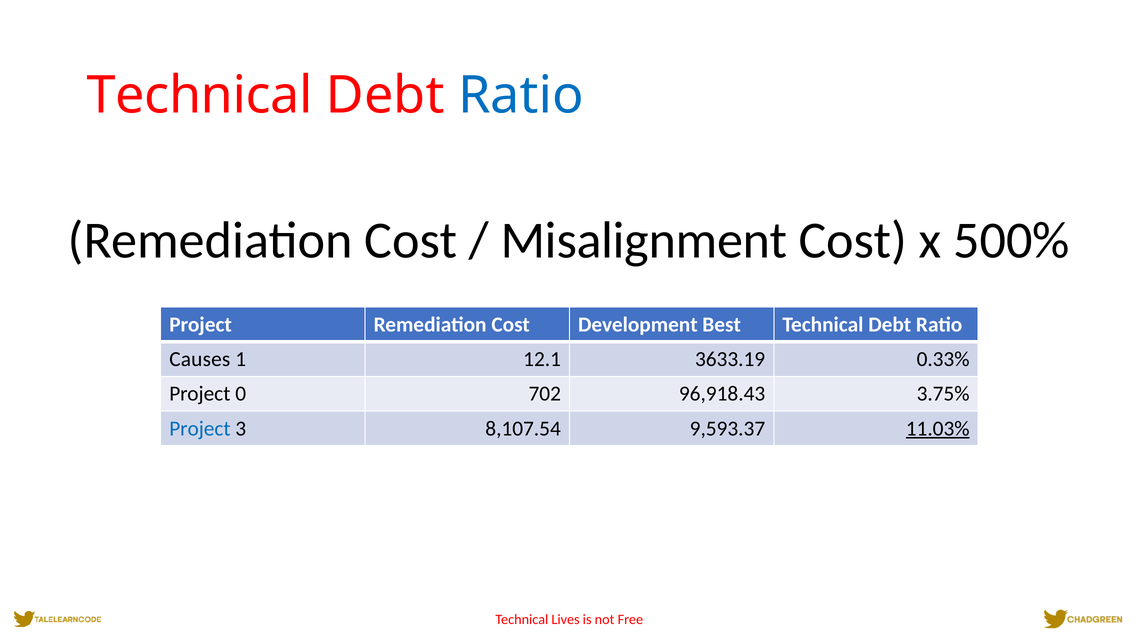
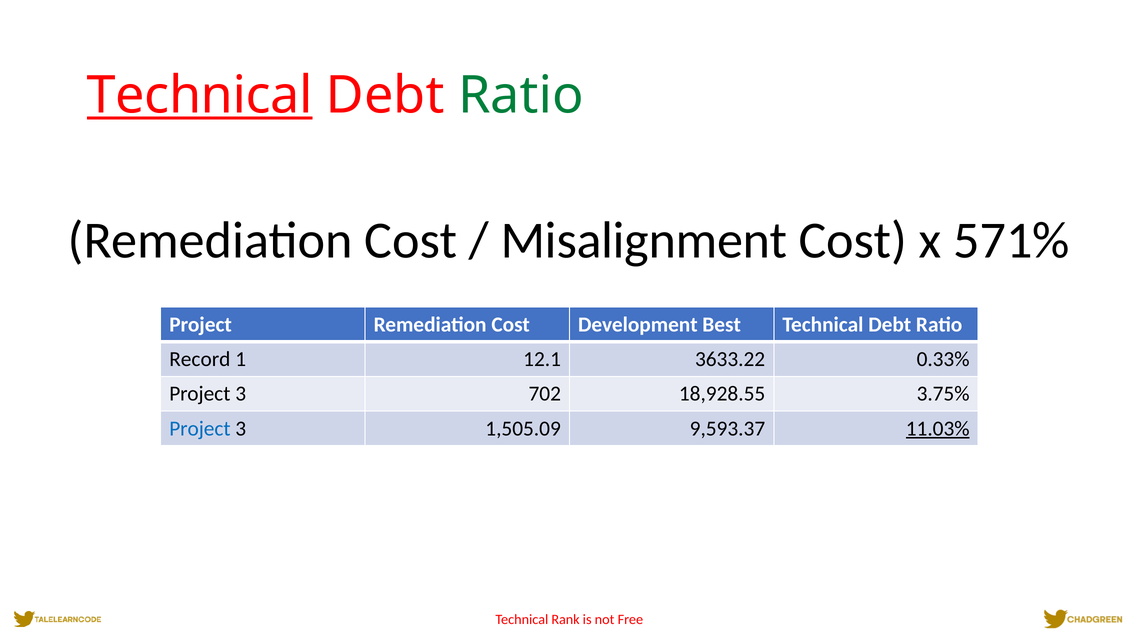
Technical underline: none -> present (200, 96)
Ratio colour: blue -> green (521, 96)
500%: 500% -> 571% (1011, 240)
Causes: Causes -> Record (200, 359)
3633.19: 3633.19 -> 3633.22 (730, 359)
0: 0 -> 3 (241, 394)
96,918.43: 96,918.43 -> 18,928.55 (722, 394)
8,107.54: 8,107.54 -> 1,505.09 (523, 428)
Lives: Lives -> Rank (566, 619)
